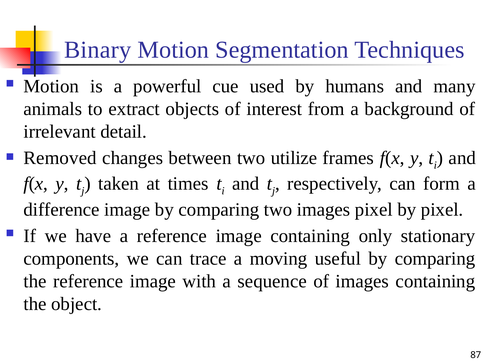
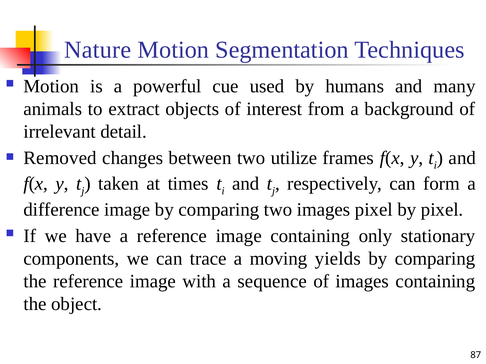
Binary: Binary -> Nature (98, 50)
useful: useful -> yields (338, 259)
